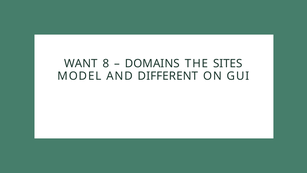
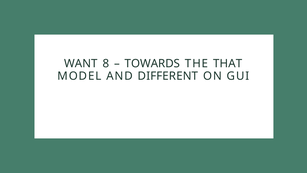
DOMAINS: DOMAINS -> TOWARDS (152, 64)
SITES: SITES -> THAT (228, 64)
